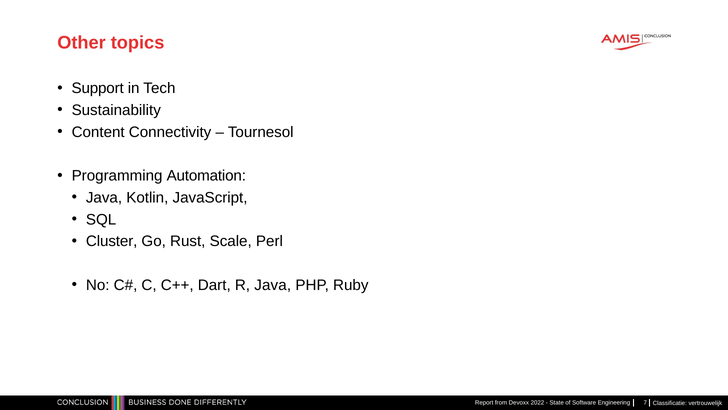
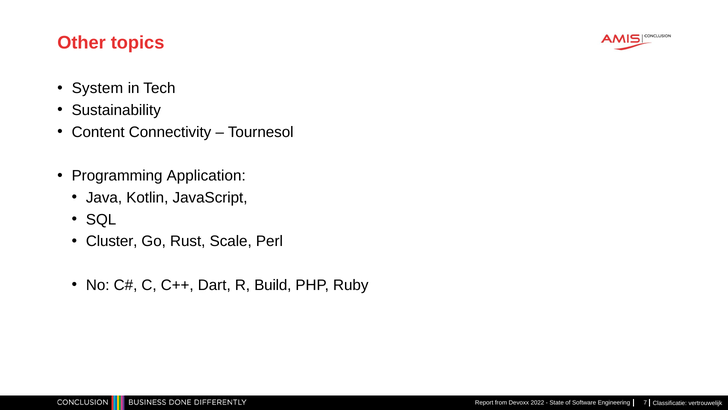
Support: Support -> System (97, 88)
Automation: Automation -> Application (206, 176)
R Java: Java -> Build (273, 285)
